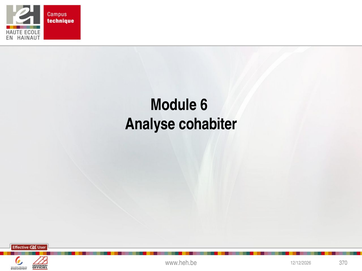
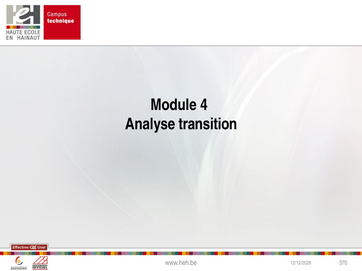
6: 6 -> 4 (204, 105)
cohabiter: cohabiter -> transition (208, 124)
